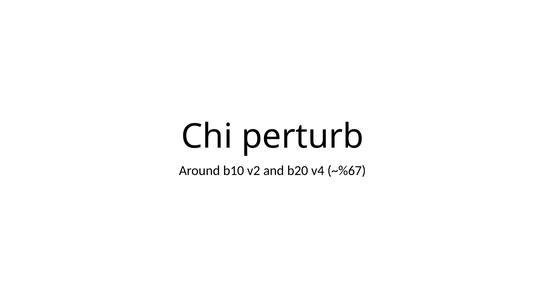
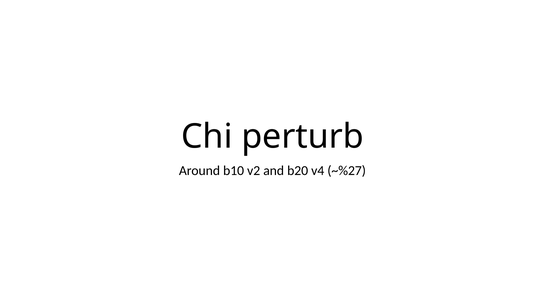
~%67: ~%67 -> ~%27 (347, 170)
